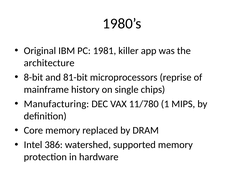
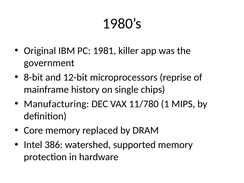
architecture: architecture -> government (49, 63)
81-bit: 81-bit -> 12-bit (75, 77)
